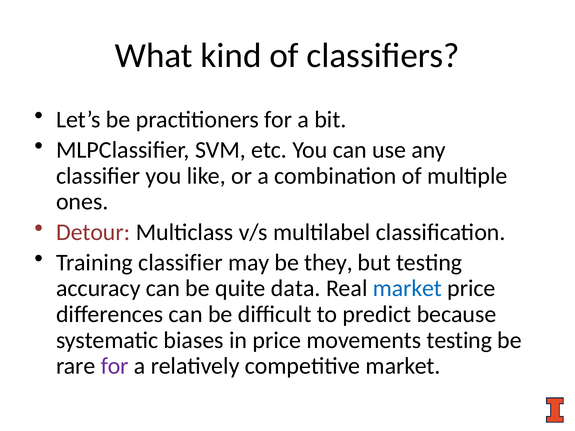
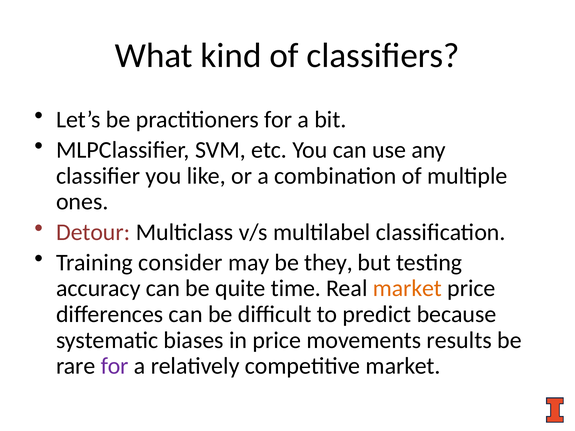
Training classifier: classifier -> consider (180, 263)
data: data -> time (296, 289)
market colour: blue -> orange (407, 289)
movements testing: testing -> results (459, 340)
